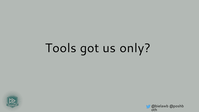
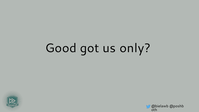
Tools: Tools -> Good (61, 48)
